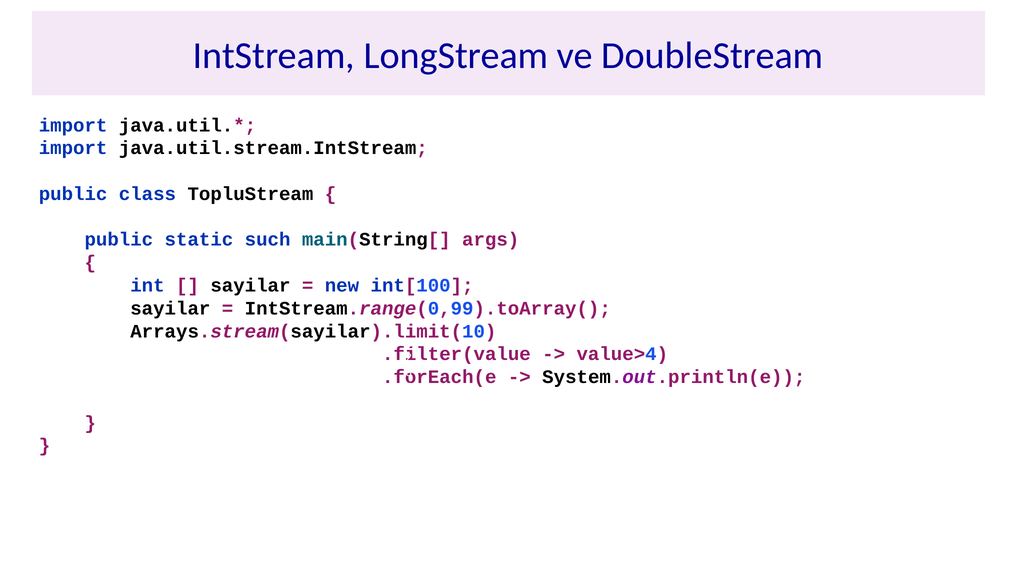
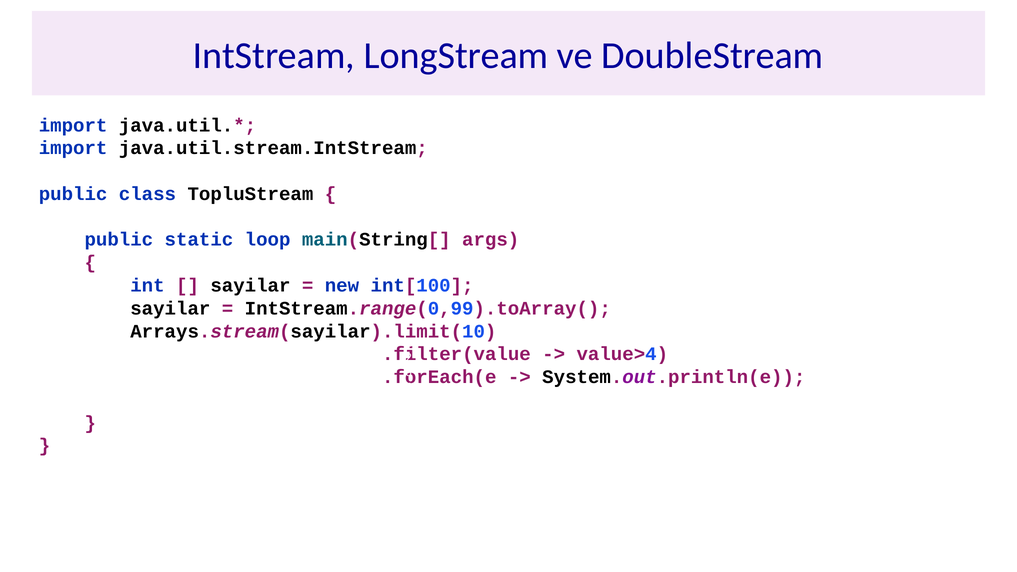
such: such -> loop (268, 240)
